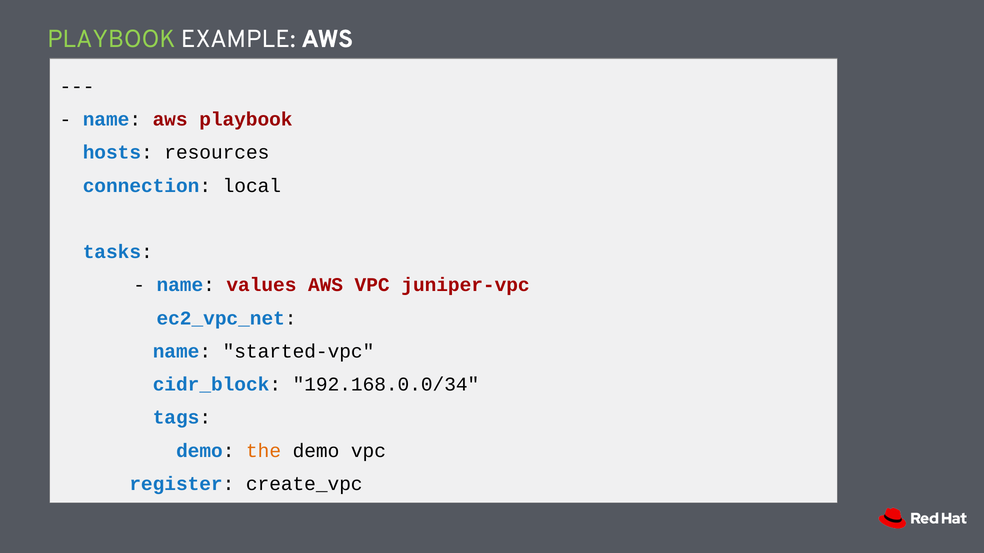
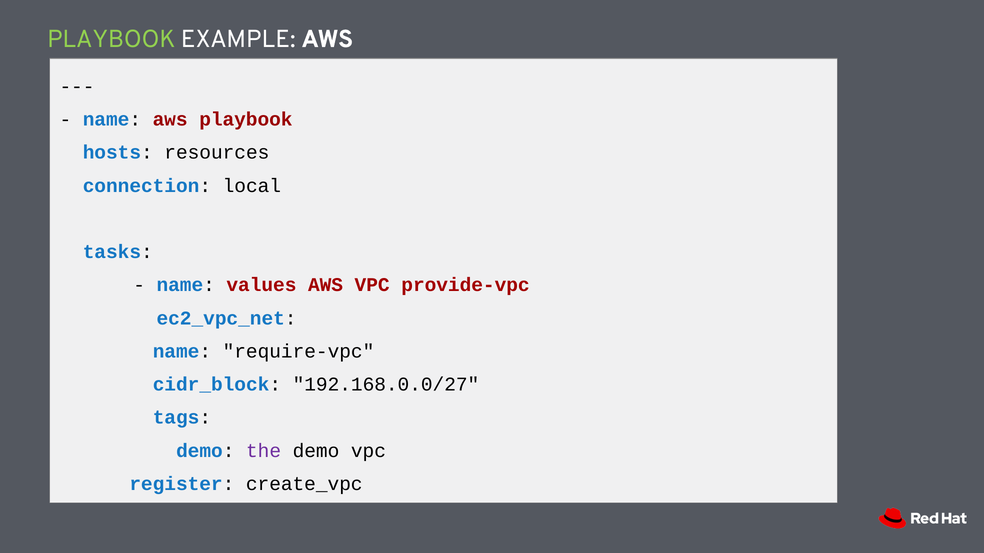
juniper-vpc: juniper-vpc -> provide-vpc (466, 285)
started-vpc: started-vpc -> require-vpc (298, 352)
192.168.0.0/34: 192.168.0.0/34 -> 192.168.0.0/27 (386, 385)
the colour: orange -> purple (264, 451)
